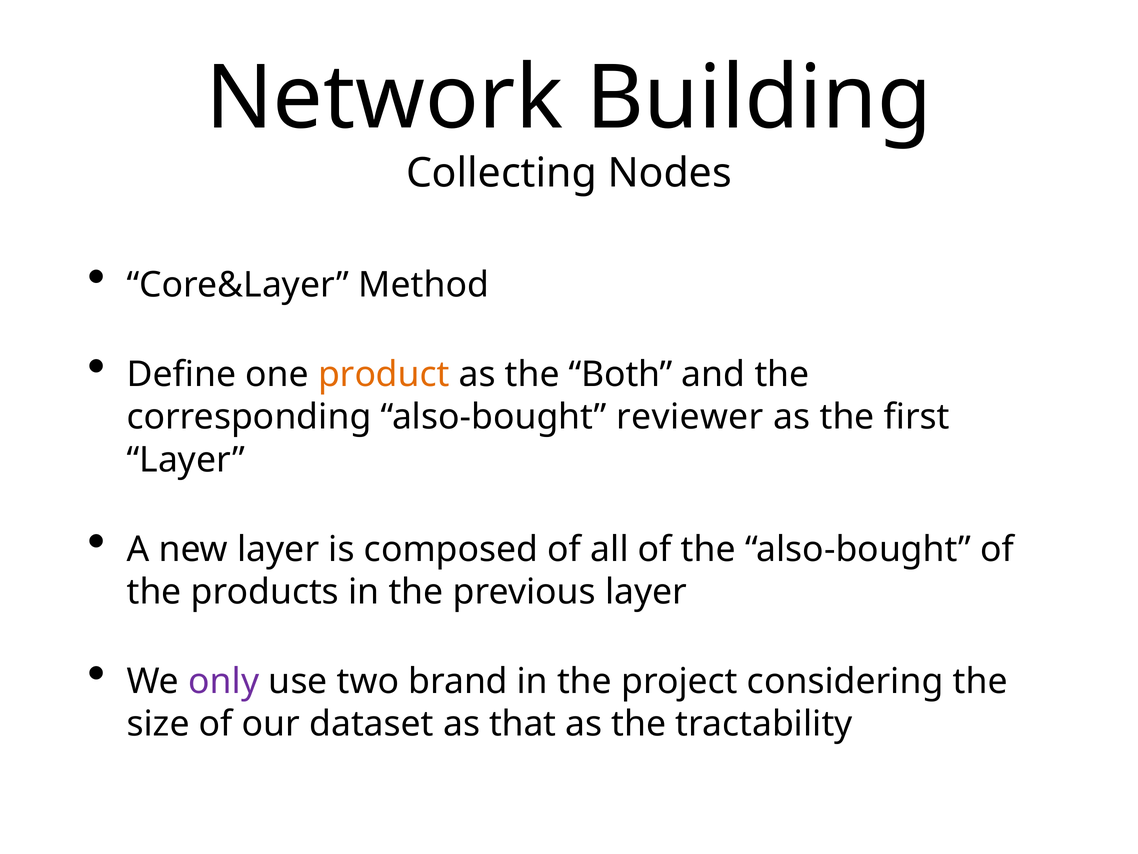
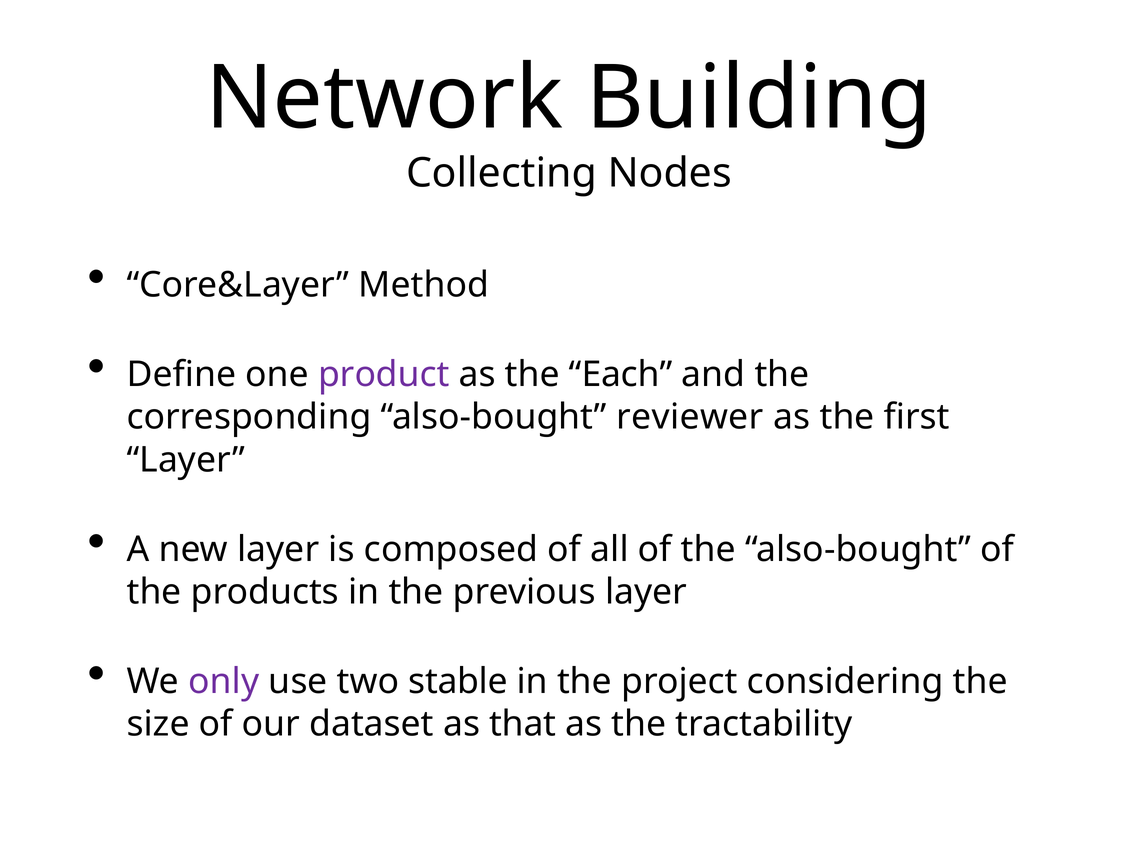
product colour: orange -> purple (384, 374)
Both: Both -> Each (621, 374)
brand: brand -> stable (458, 681)
